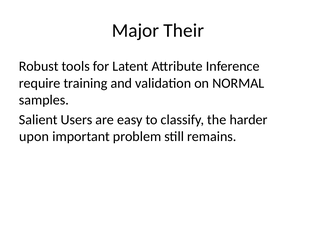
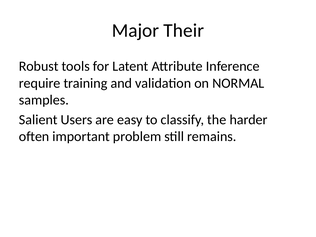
upon: upon -> often (34, 137)
